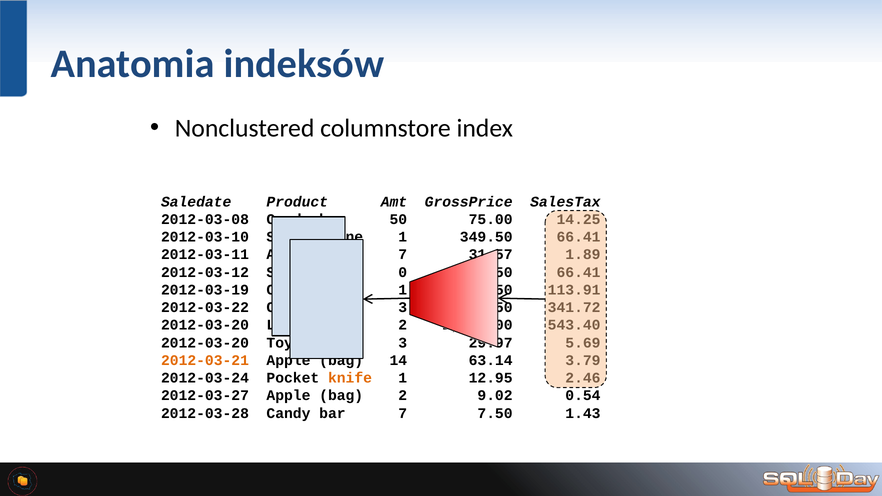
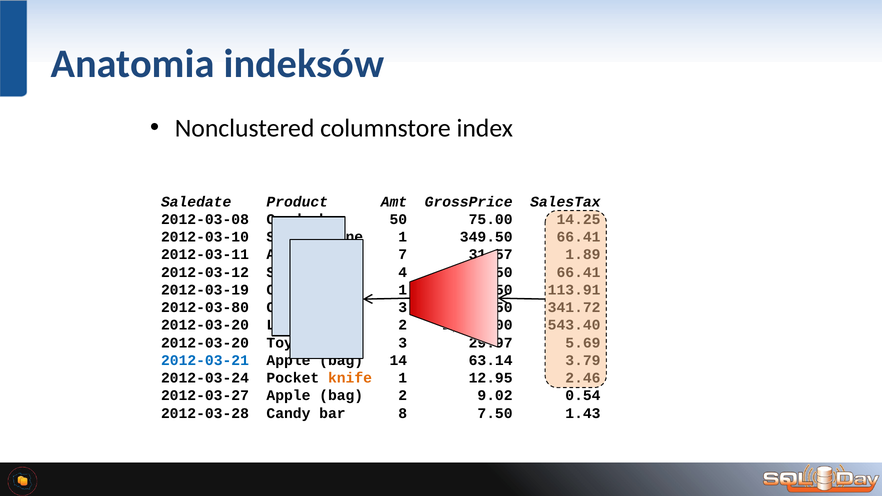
0: 0 -> 4 (403, 272)
2012-03-22: 2012-03-22 -> 2012-03-80 (205, 308)
2012-03-21 colour: orange -> blue (205, 360)
bar 7: 7 -> 8 (403, 413)
